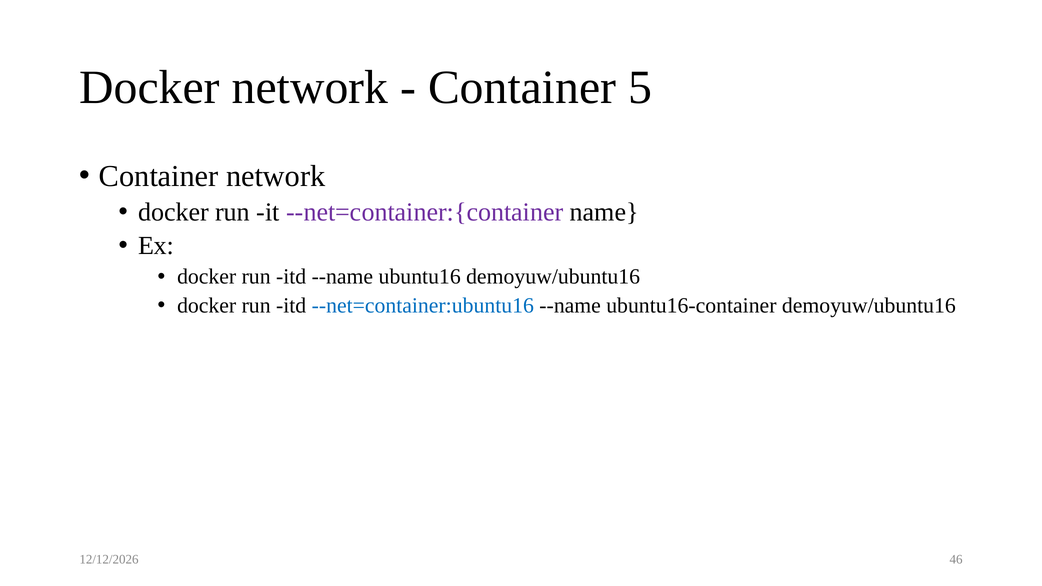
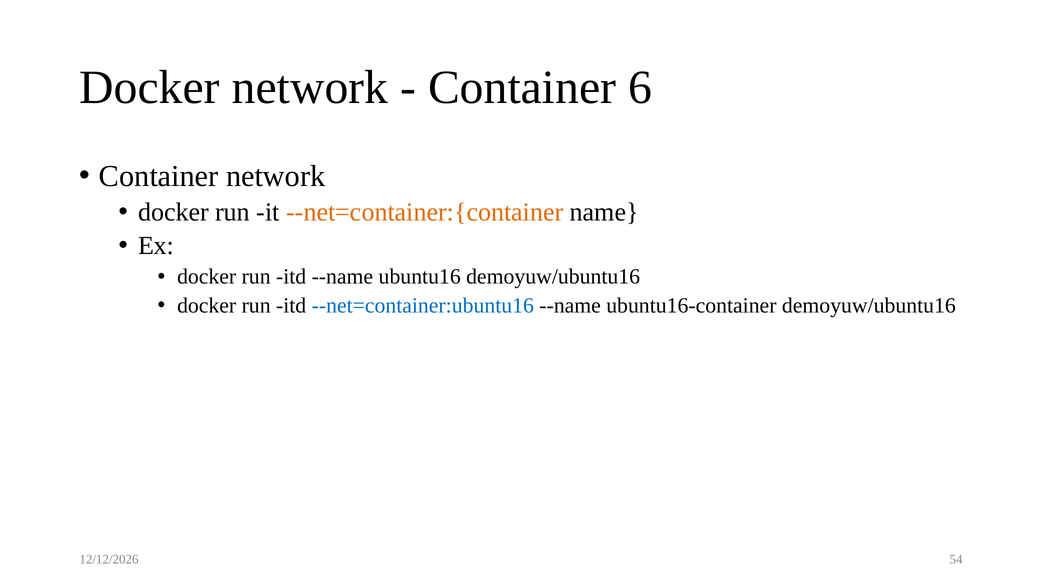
5: 5 -> 6 (640, 88)
--net=container:{container colour: purple -> orange (425, 212)
46: 46 -> 54 (956, 560)
